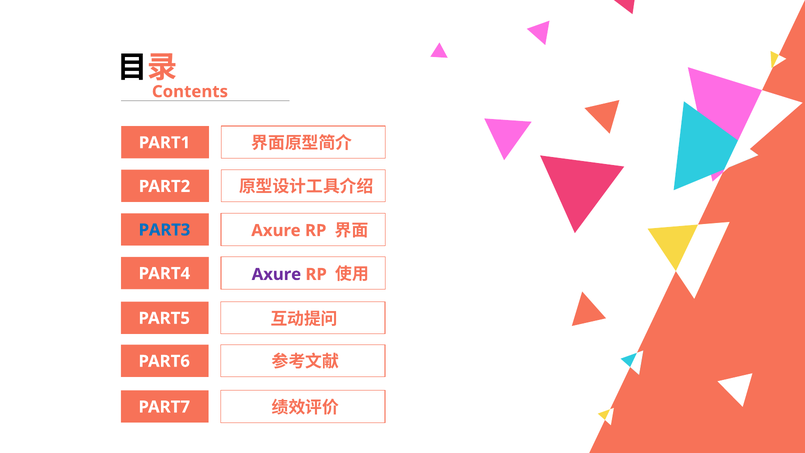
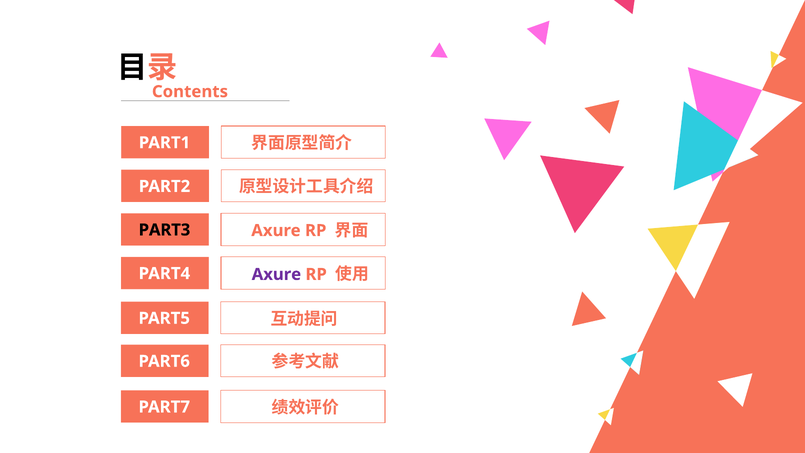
PART3 colour: blue -> black (165, 230)
